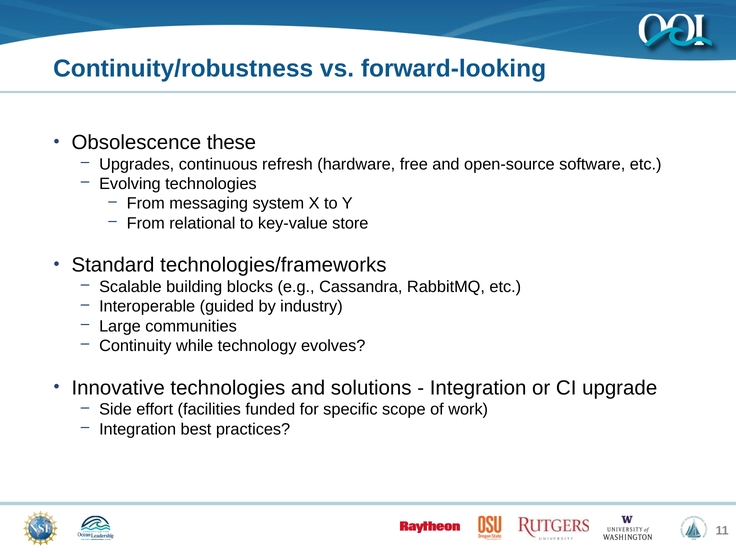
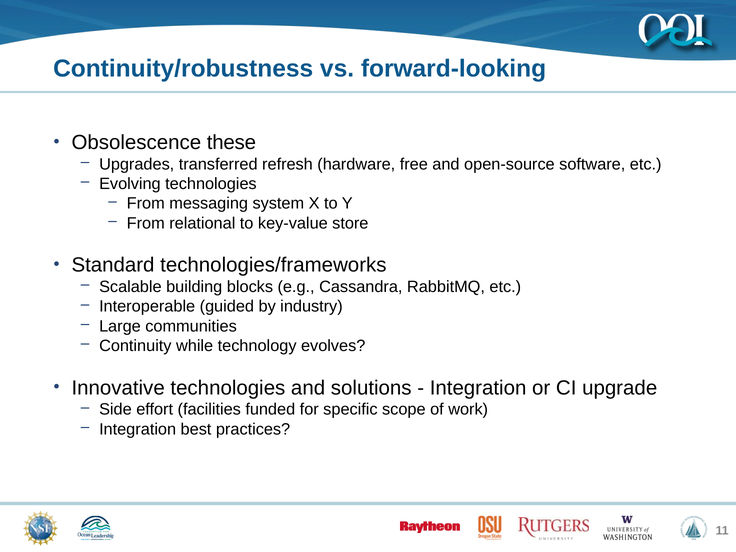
continuous: continuous -> transferred (218, 164)
